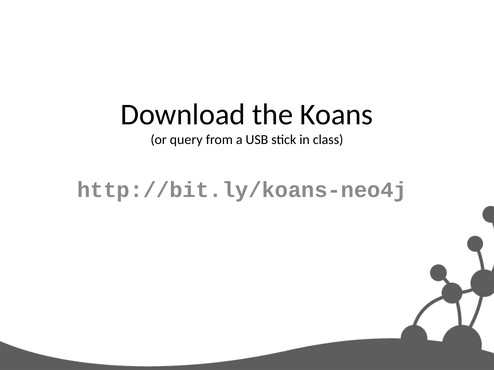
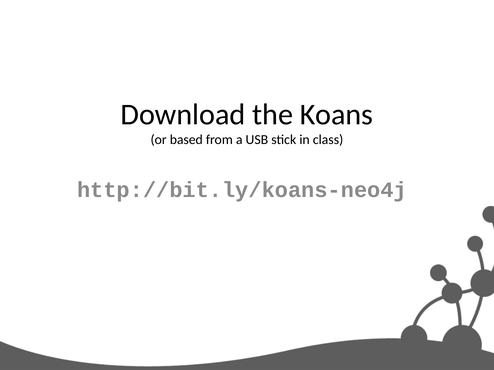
query: query -> based (186, 140)
